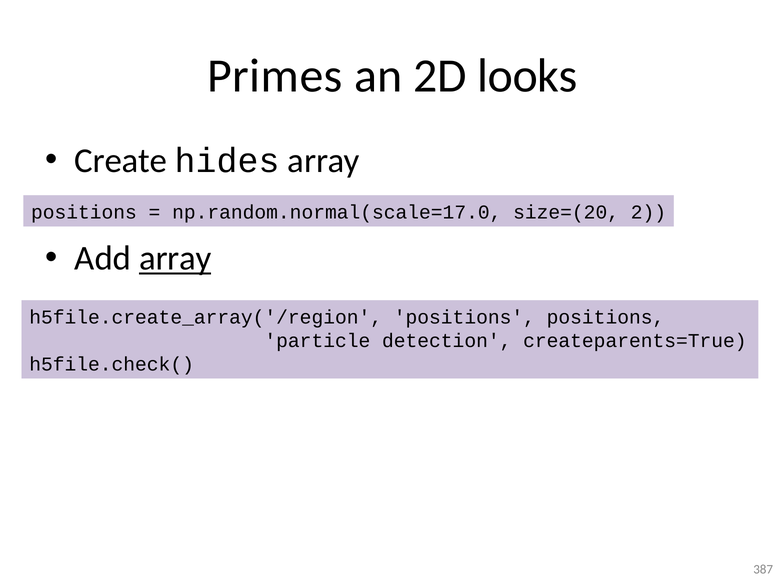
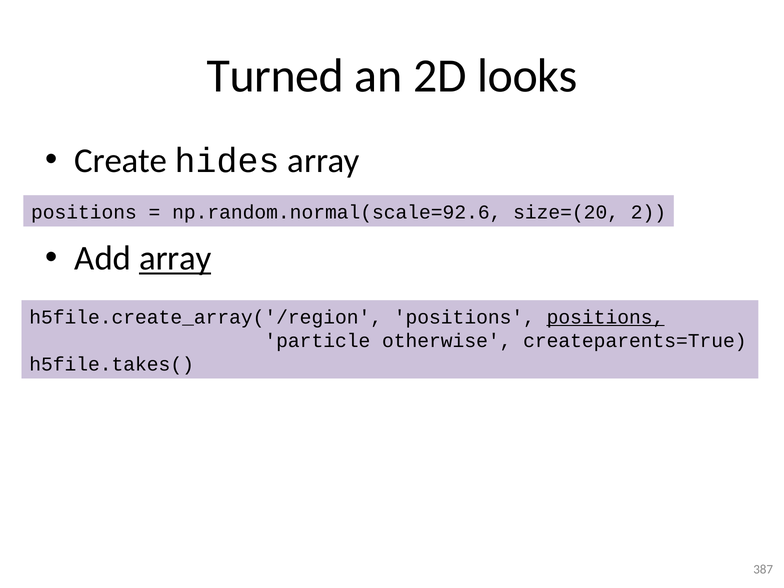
Primes: Primes -> Turned (275, 76)
np.random.normal(scale=17.0: np.random.normal(scale=17.0 -> np.random.normal(scale=92.6 (337, 212)
positions underline: none -> present (606, 317)
detection: detection -> otherwise (447, 341)
h5file.check(: h5file.check( -> h5file.takes( (112, 364)
